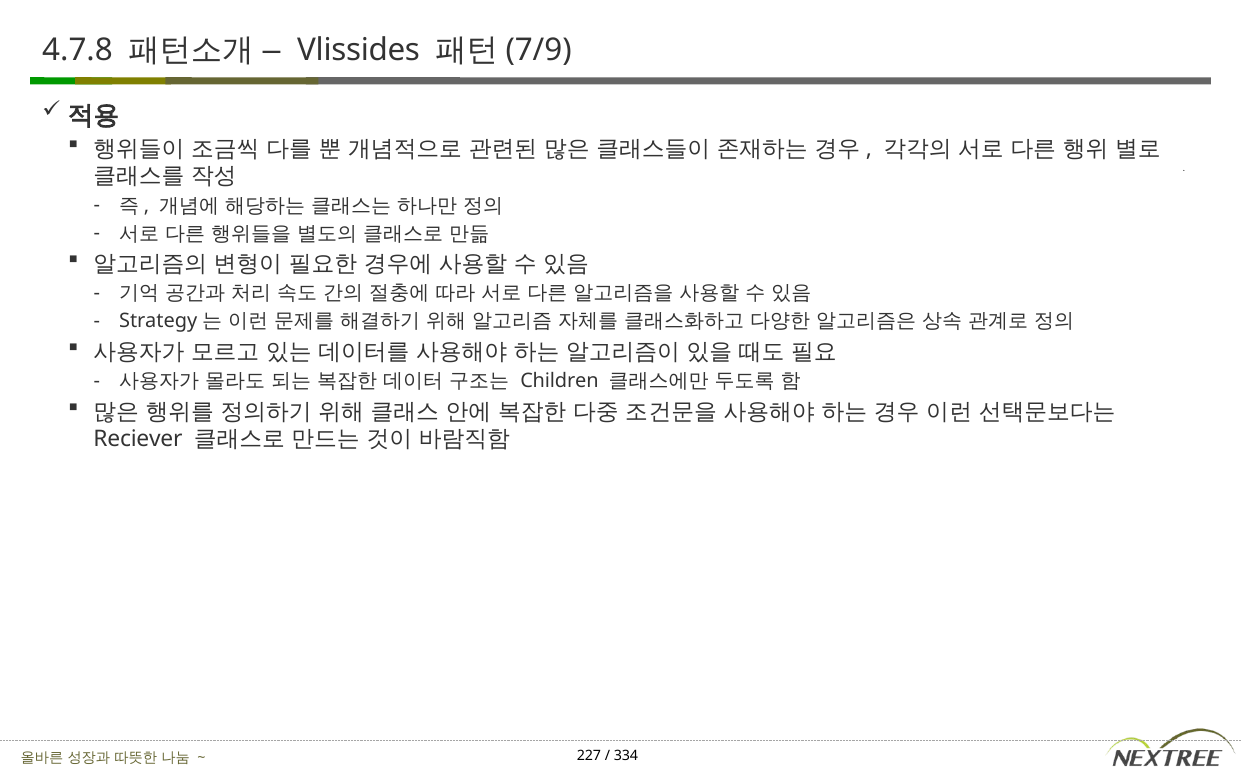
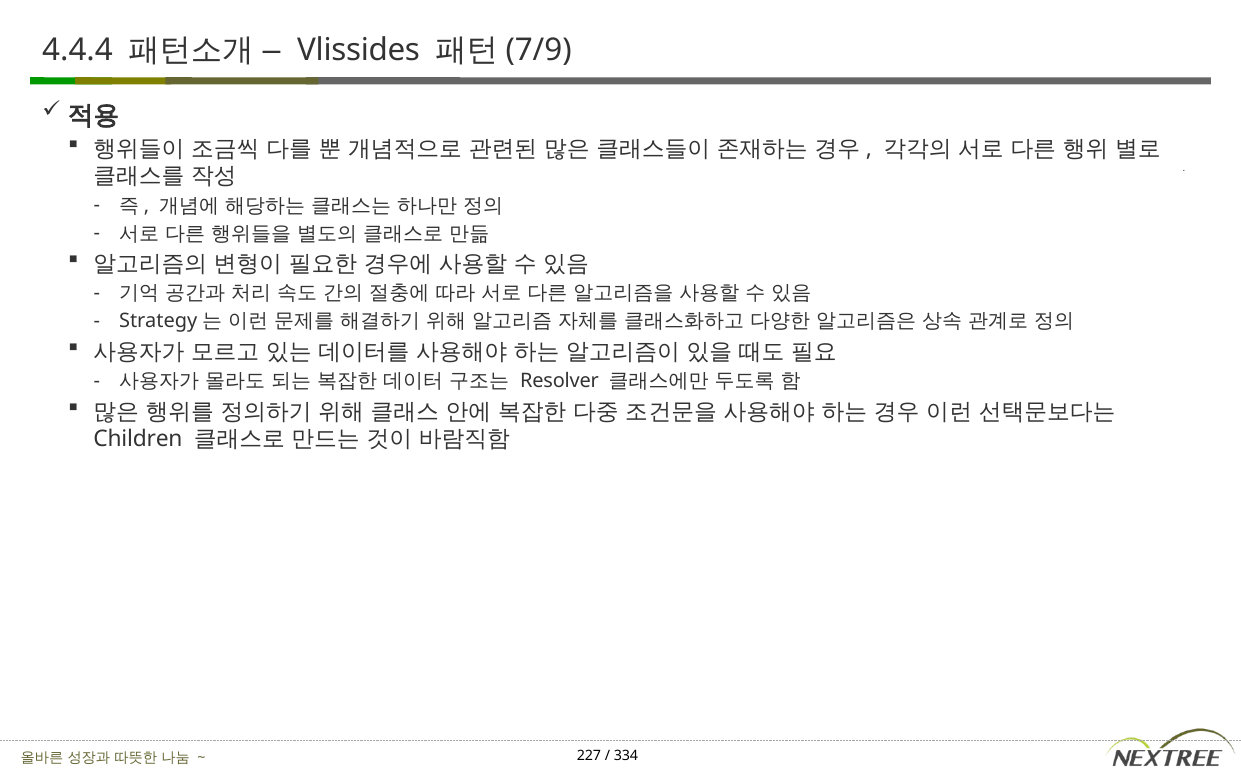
4.7.8: 4.7.8 -> 4.4.4 (77, 50)
Children: Children -> Resolver (560, 381)
Reciever: Reciever -> Children (138, 439)
